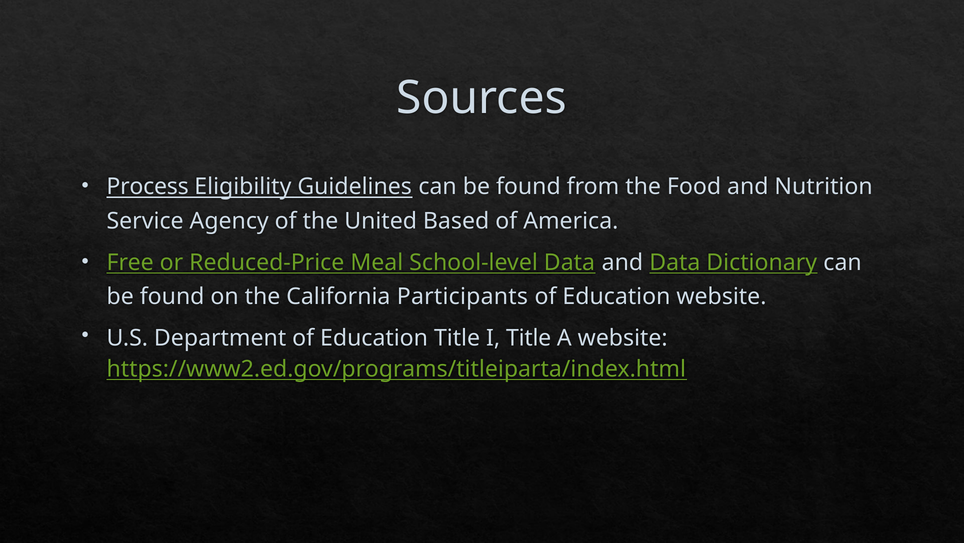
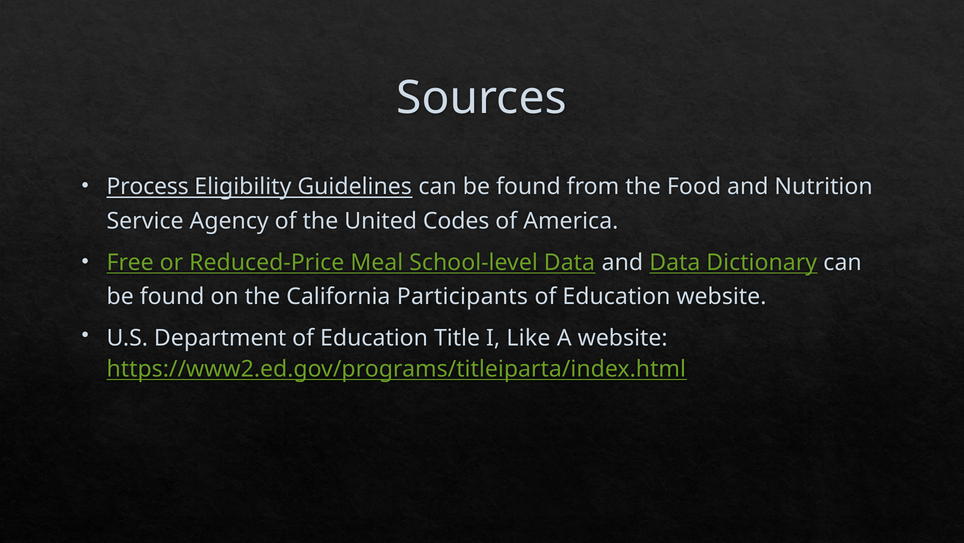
Based: Based -> Codes (456, 221)
I Title: Title -> Like (528, 338)
